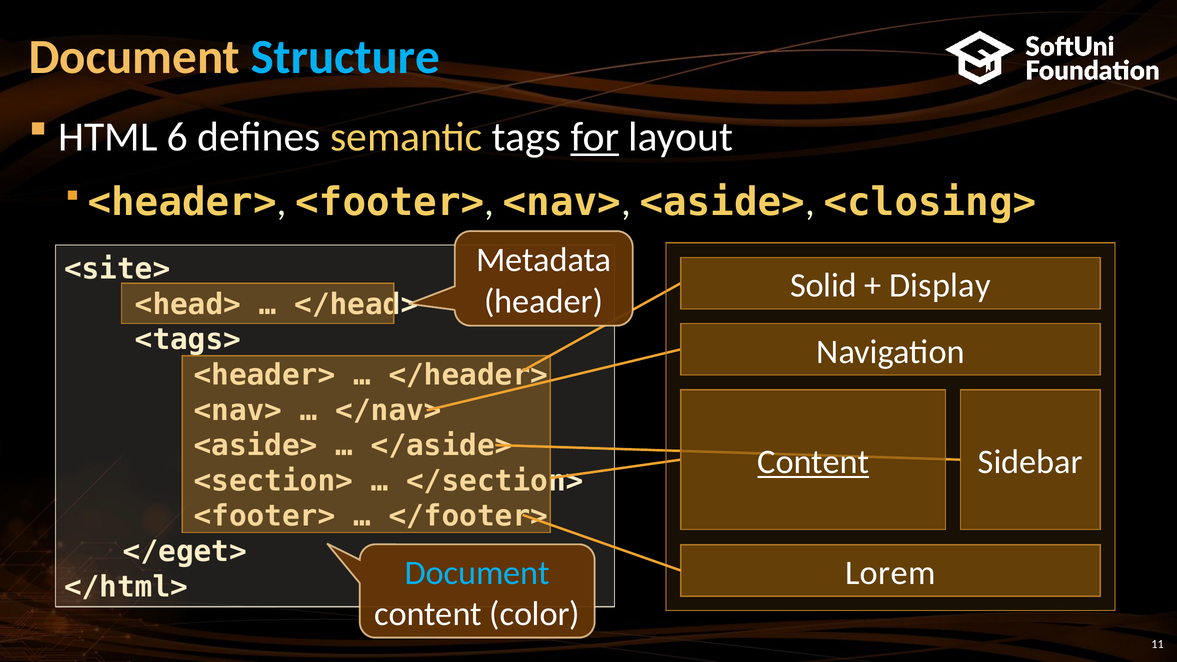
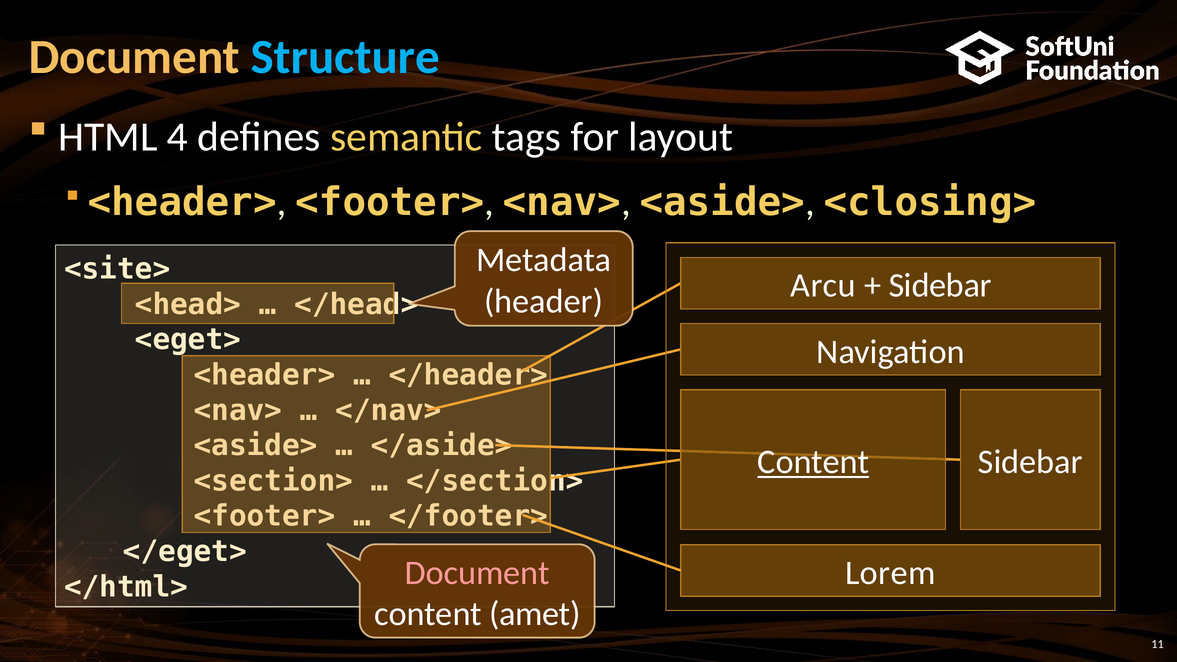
6: 6 -> 4 (177, 137)
for underline: present -> none (595, 137)
Solid: Solid -> Arcu (823, 286)
Display: Display -> Sidebar (940, 286)
<tags>: <tags> -> <eget> (188, 340)
Document colour: light blue -> pink (477, 573)
color: color -> amet (535, 614)
